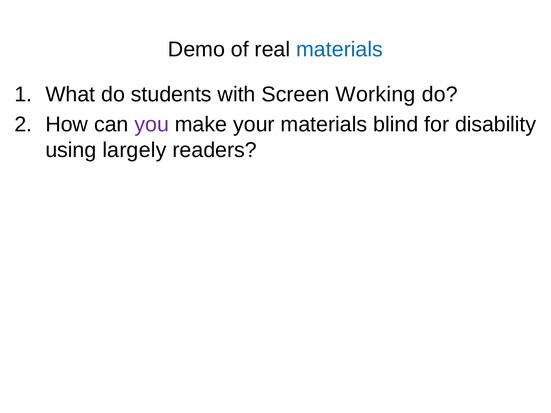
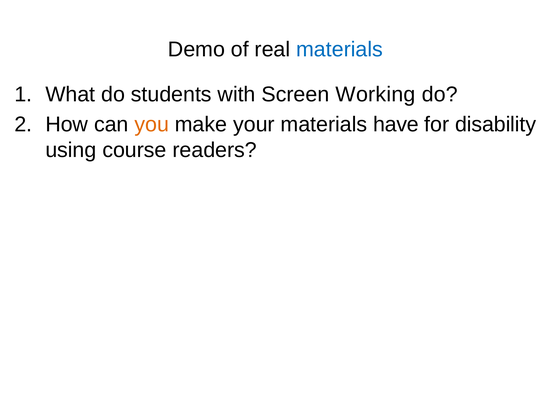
you colour: purple -> orange (152, 124)
blind: blind -> have (396, 124)
largely: largely -> course (134, 150)
